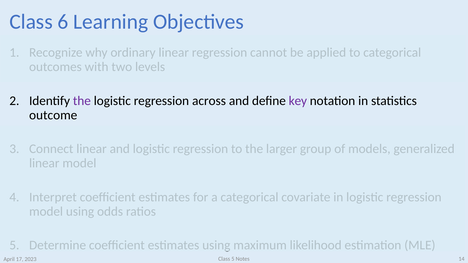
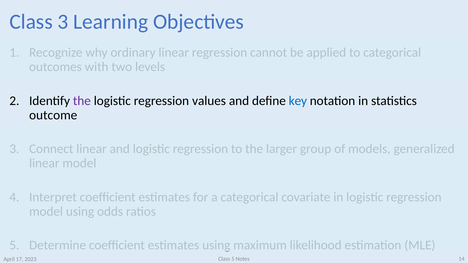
Class 6: 6 -> 3 (63, 22)
across: across -> values (209, 101)
key colour: purple -> blue (298, 101)
